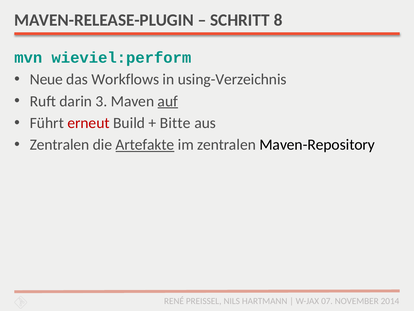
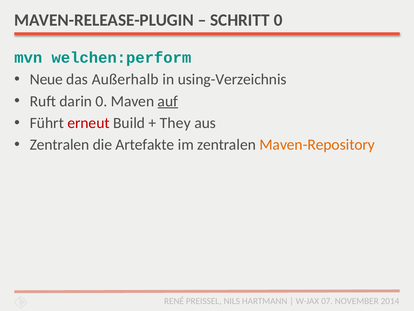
SCHRITT 8: 8 -> 0 (278, 20)
wieviel:perform: wieviel:perform -> welchen:perform (121, 58)
Workflows: Workflows -> Außerhalb (125, 79)
darin 3: 3 -> 0 (102, 101)
Bitte: Bitte -> They (175, 123)
Artefakte underline: present -> none (145, 145)
Maven-Repository colour: black -> orange (317, 145)
